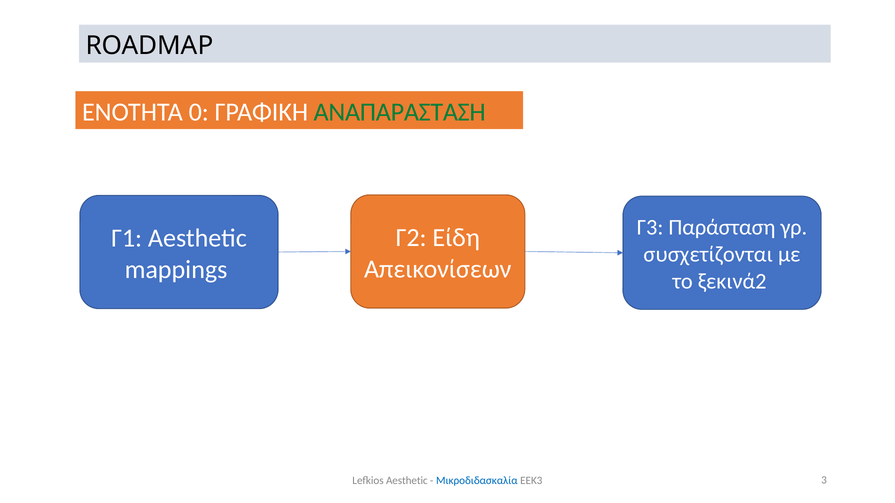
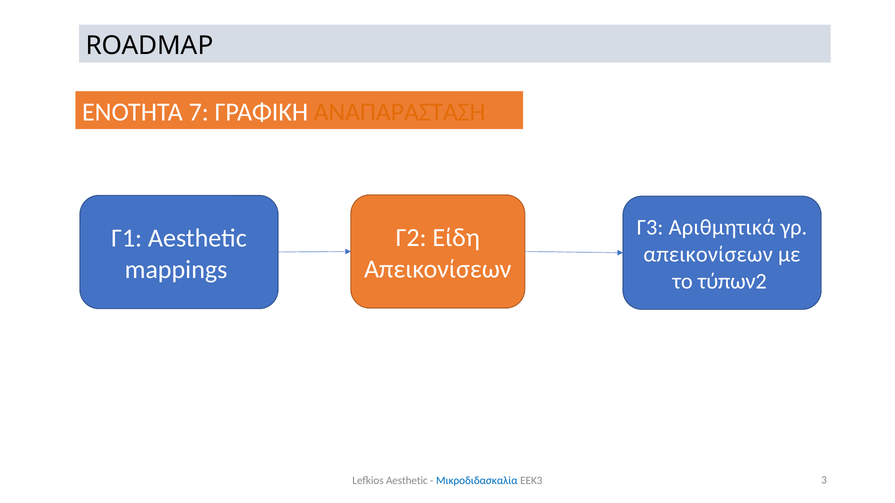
0: 0 -> 7 (199, 112)
ΑΝΑΠΑΡΑΣΤΑΣΗ colour: green -> orange (400, 112)
Παράσταση: Παράσταση -> Αριθμητικά (722, 228)
συσχετίζονται: συσχετίζονται -> απεικονίσεων (708, 255)
ξεκινά2: ξεκινά2 -> τύπων2 (732, 281)
